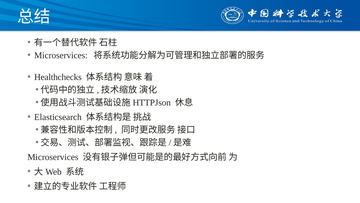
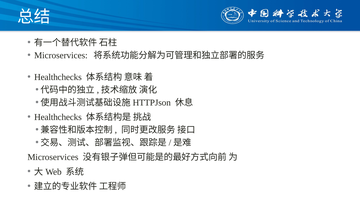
Elasticsearch: Elasticsearch -> Healthchecks (58, 117)
